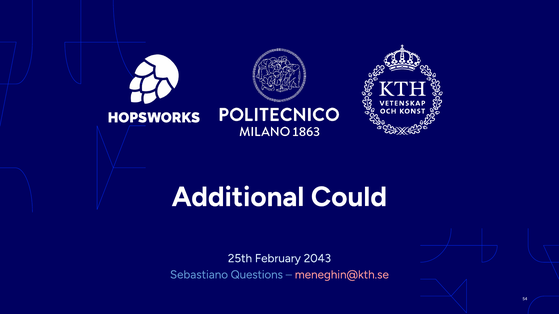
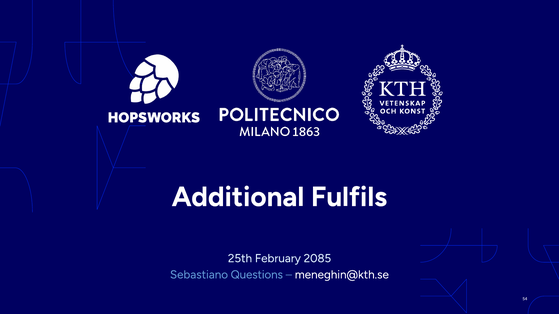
Could: Could -> Fulfils (349, 197)
2043: 2043 -> 2085 (317, 259)
meneghin@kth.se colour: pink -> white (342, 275)
